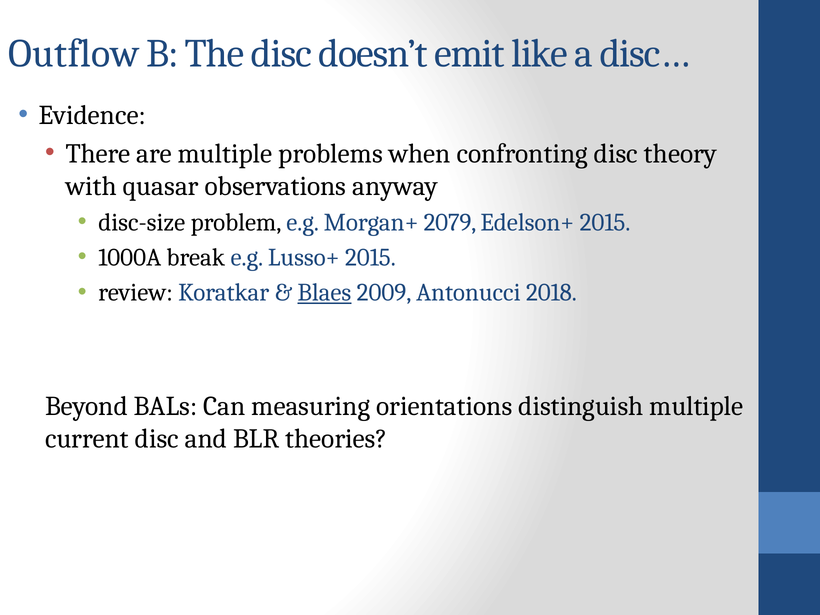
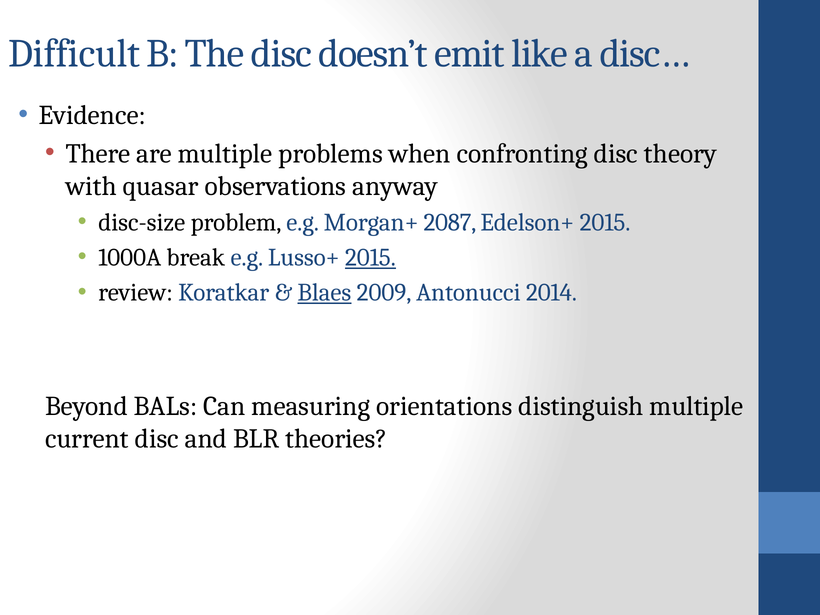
Outflow: Outflow -> Difficult (74, 54)
2079: 2079 -> 2087 (450, 223)
2015 underline: none -> present (370, 258)
2018: 2018 -> 2014 (551, 293)
